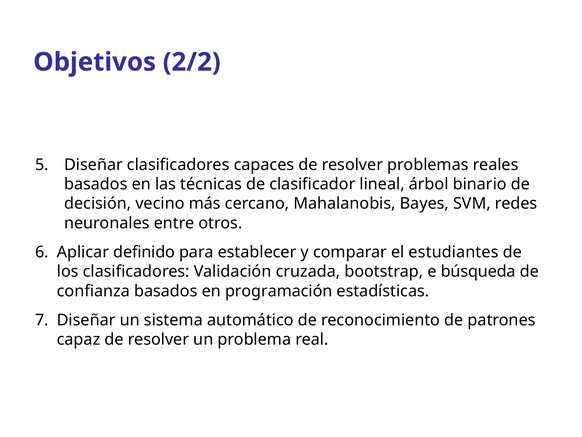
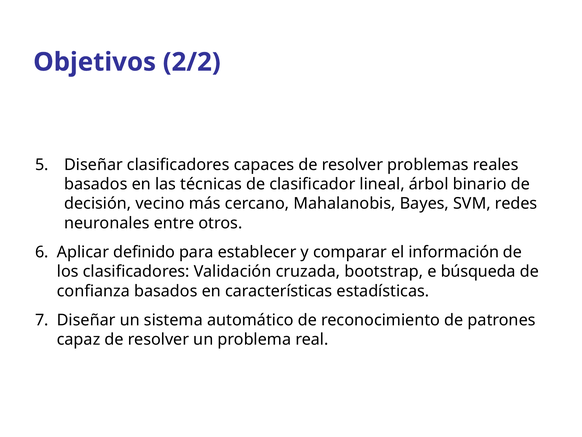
estudiantes: estudiantes -> información (454, 252)
programación: programación -> características (279, 291)
